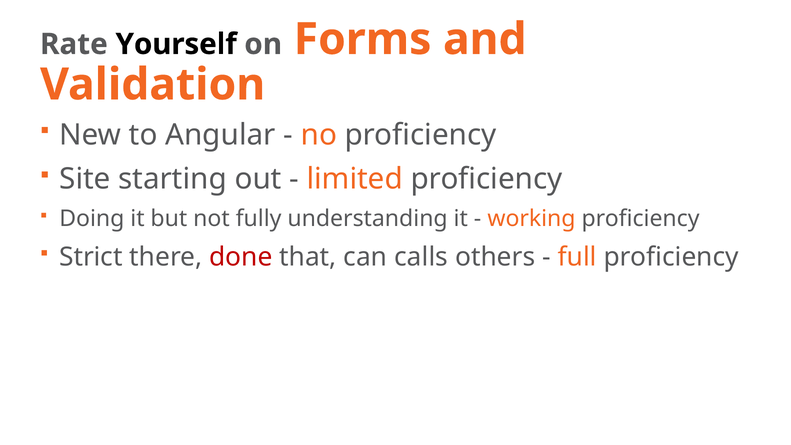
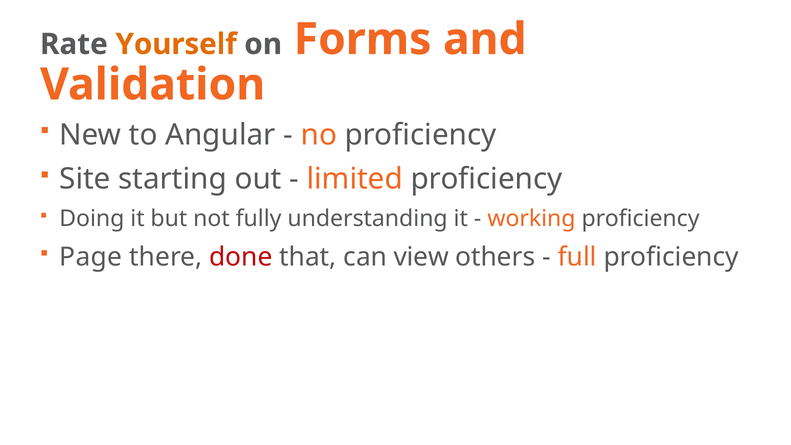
Yourself colour: black -> orange (176, 44)
Strict: Strict -> Page (91, 257)
calls: calls -> view (421, 257)
